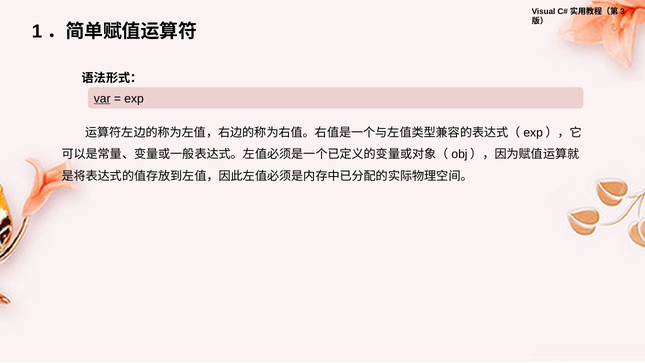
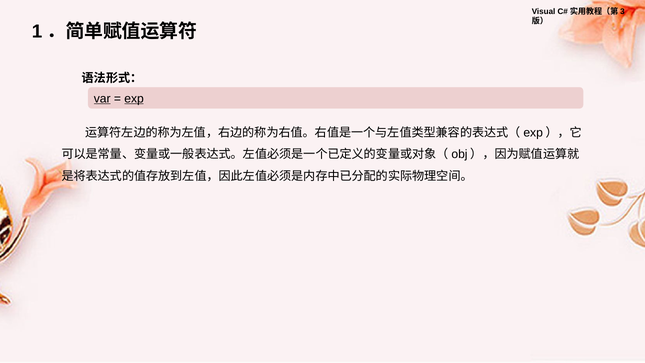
exp underline: none -> present (134, 99)
